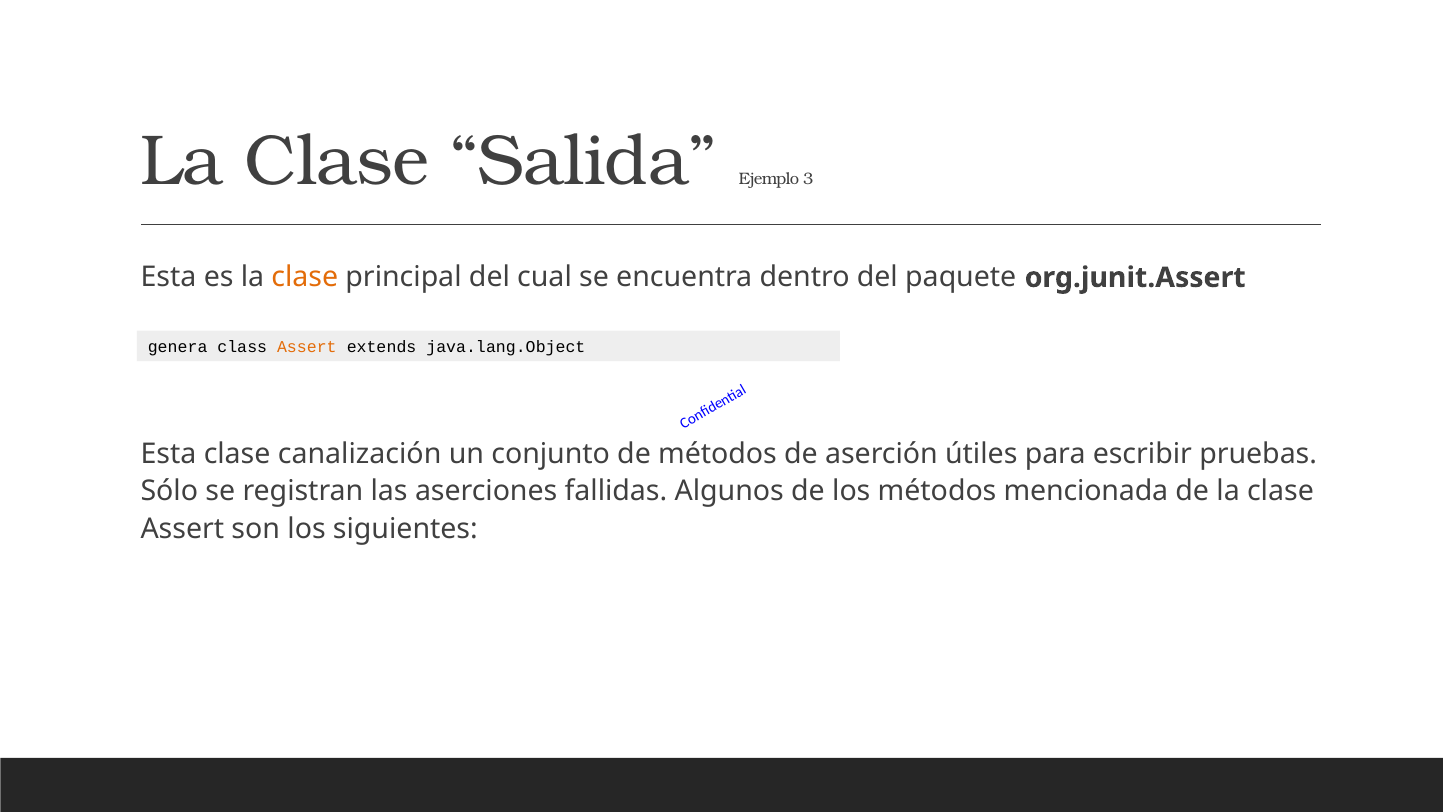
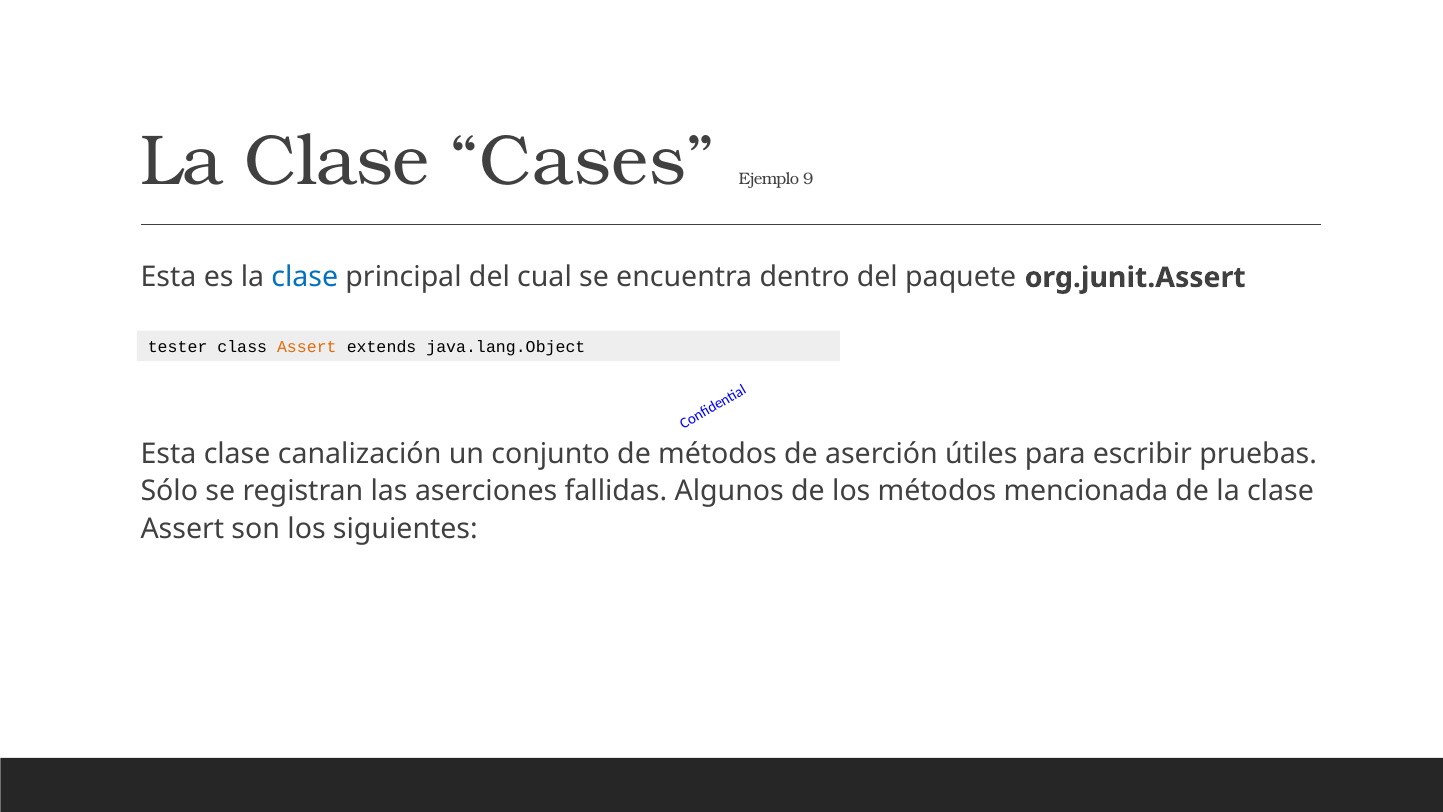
Salida: Salida -> Cases (583, 161)
3: 3 -> 9 (808, 179)
clase colour: orange -> blue (305, 277)
genera: genera -> tester (178, 347)
